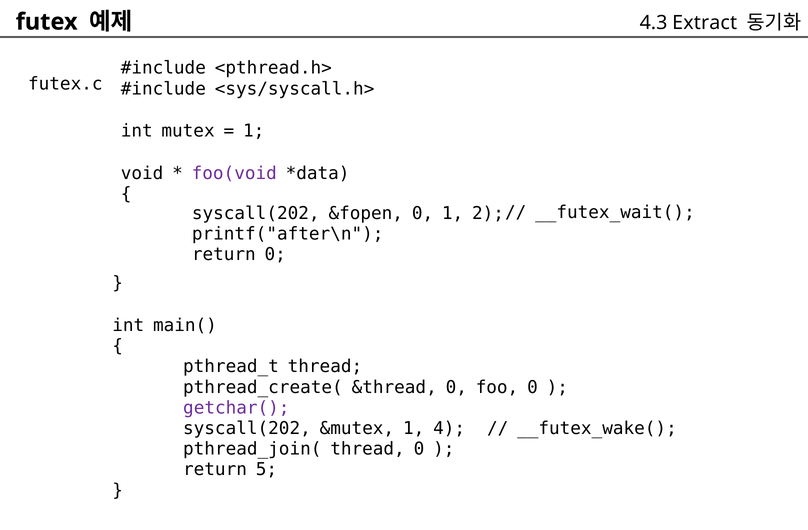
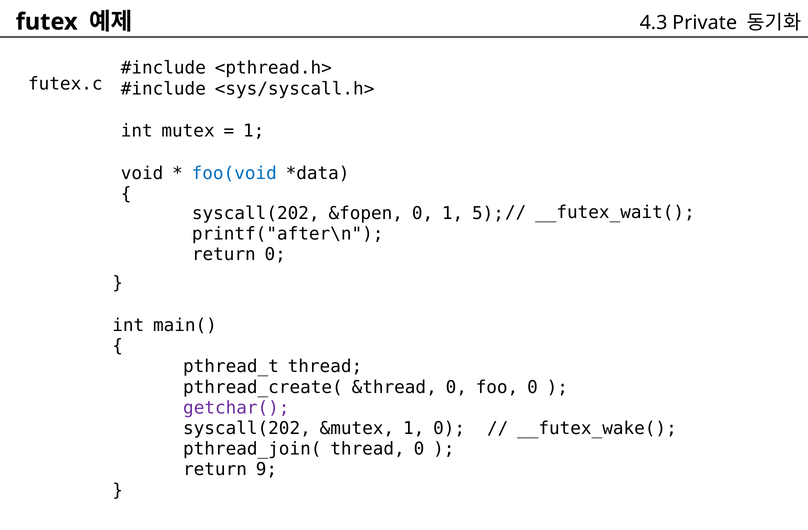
Extract: Extract -> Private (705, 23)
foo(void colour: purple -> blue (234, 173)
2: 2 -> 5 (488, 214)
1 4: 4 -> 0 (449, 429)
5: 5 -> 9 (266, 470)
